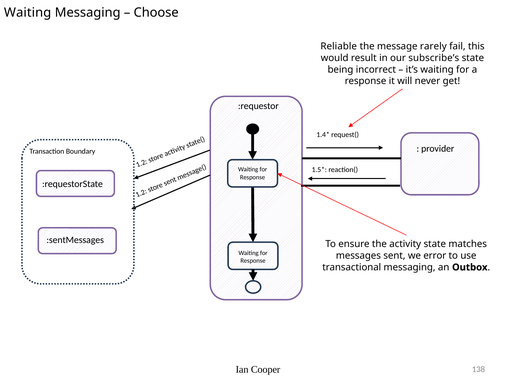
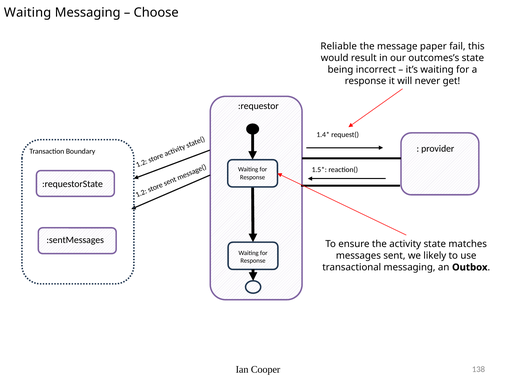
rarely: rarely -> paper (433, 46)
subscribe’s: subscribe’s -> outcomes’s (434, 58)
error: error -> likely (435, 256)
